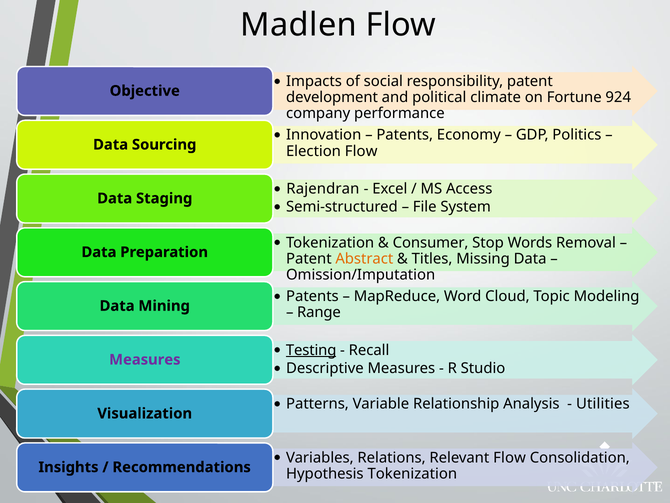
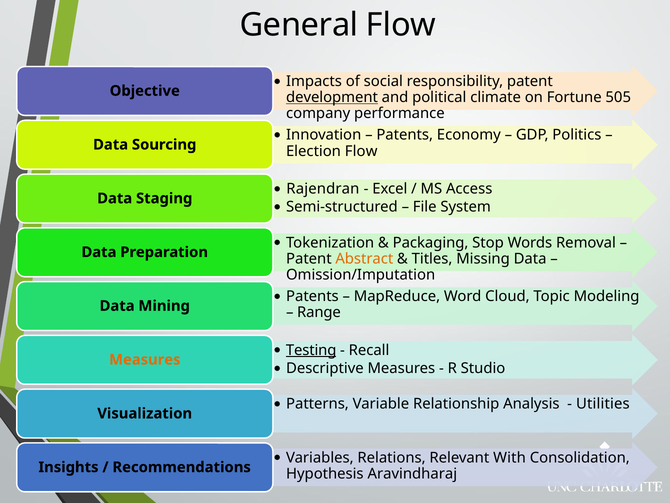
Madlen: Madlen -> General (299, 25)
development underline: none -> present (332, 97)
924: 924 -> 505 (618, 97)
Consumer: Consumer -> Packaging (431, 242)
Measures colour: purple -> orange (145, 359)
Relevant Flow: Flow -> With (510, 457)
Hypothesis Tokenization: Tokenization -> Aravindharaj (412, 473)
